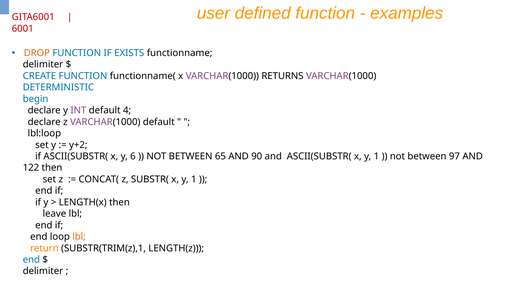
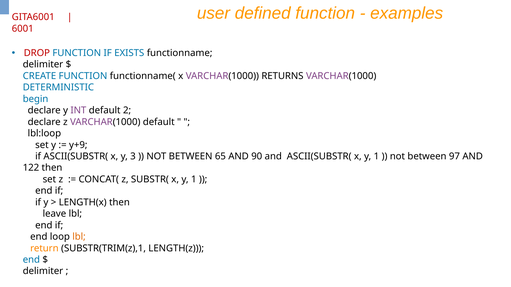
DROP colour: orange -> red (37, 53)
4: 4 -> 2 (127, 111)
y+2: y+2 -> y+9 (78, 145)
6: 6 -> 3 (133, 157)
